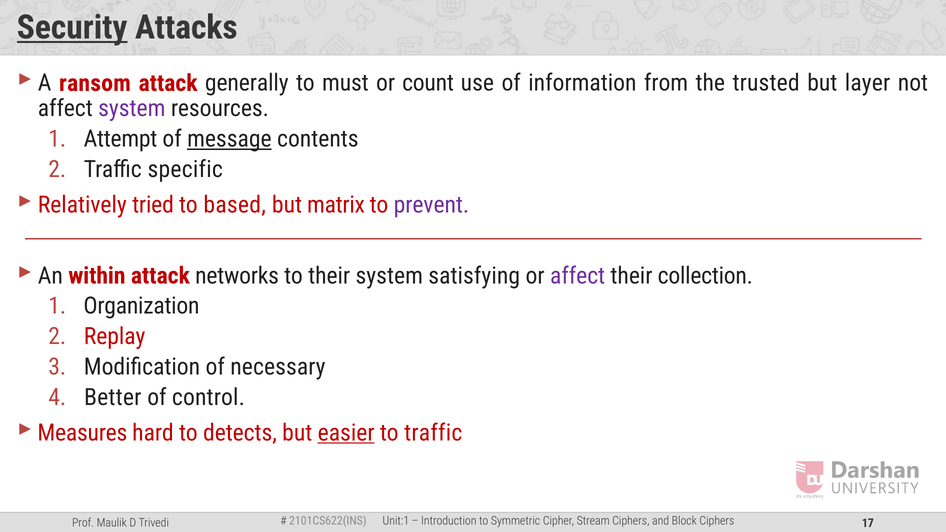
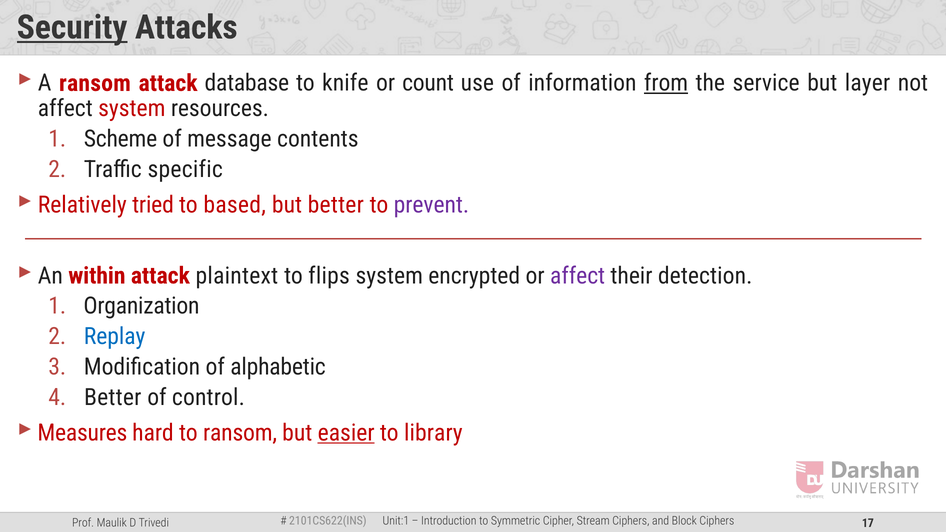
generally: generally -> database (247, 83)
must: must -> knife (345, 83)
from underline: none -> present (666, 83)
trusted: trusted -> service (766, 83)
system colour: purple -> red (132, 109)
Attempt: Attempt -> Scheme (120, 139)
message underline: present -> none (229, 139)
but matrix: matrix -> better (336, 205)
networks: networks -> plaintext (237, 276)
to their: their -> flips (329, 276)
satisfying: satisfying -> encrypted (474, 276)
collection: collection -> detection (705, 276)
Replay colour: red -> blue (115, 337)
necessary: necessary -> alphabetic (278, 367)
to detects: detects -> ransom (240, 433)
to traffic: traffic -> library (433, 433)
